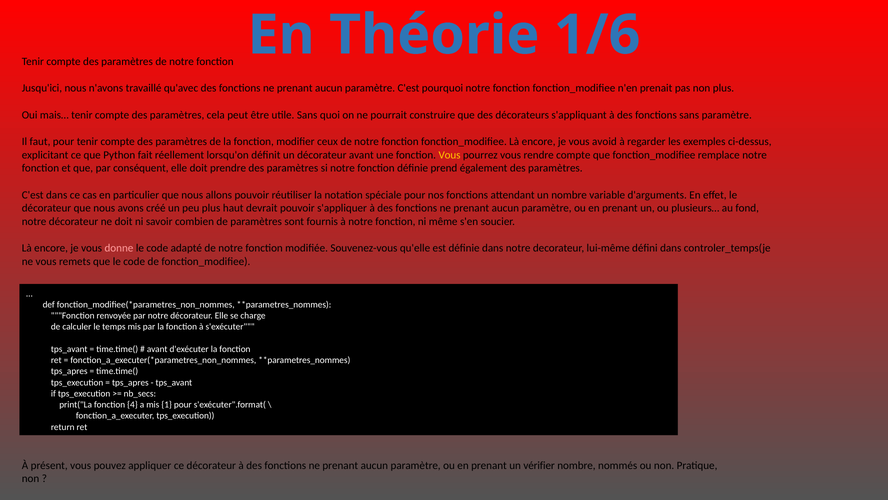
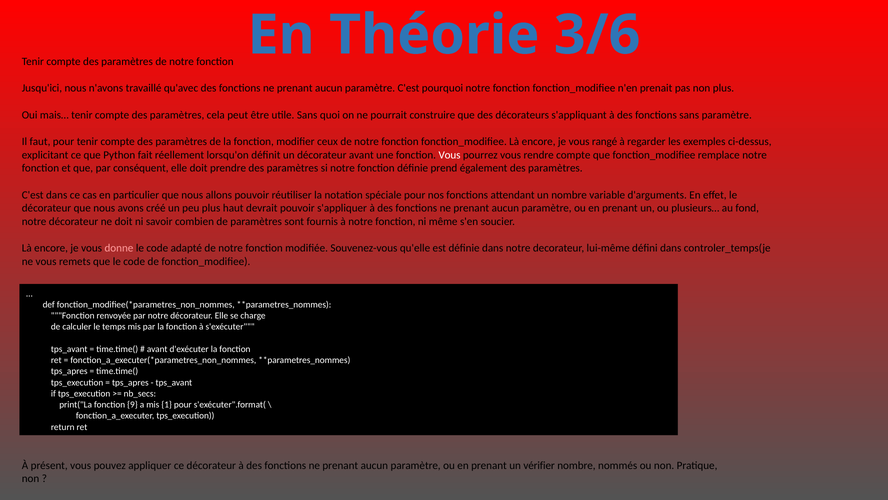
1/6: 1/6 -> 3/6 (597, 35)
avoid: avoid -> rangé (605, 141)
Vous colour: yellow -> white (450, 155)
4: 4 -> 9 (132, 404)
